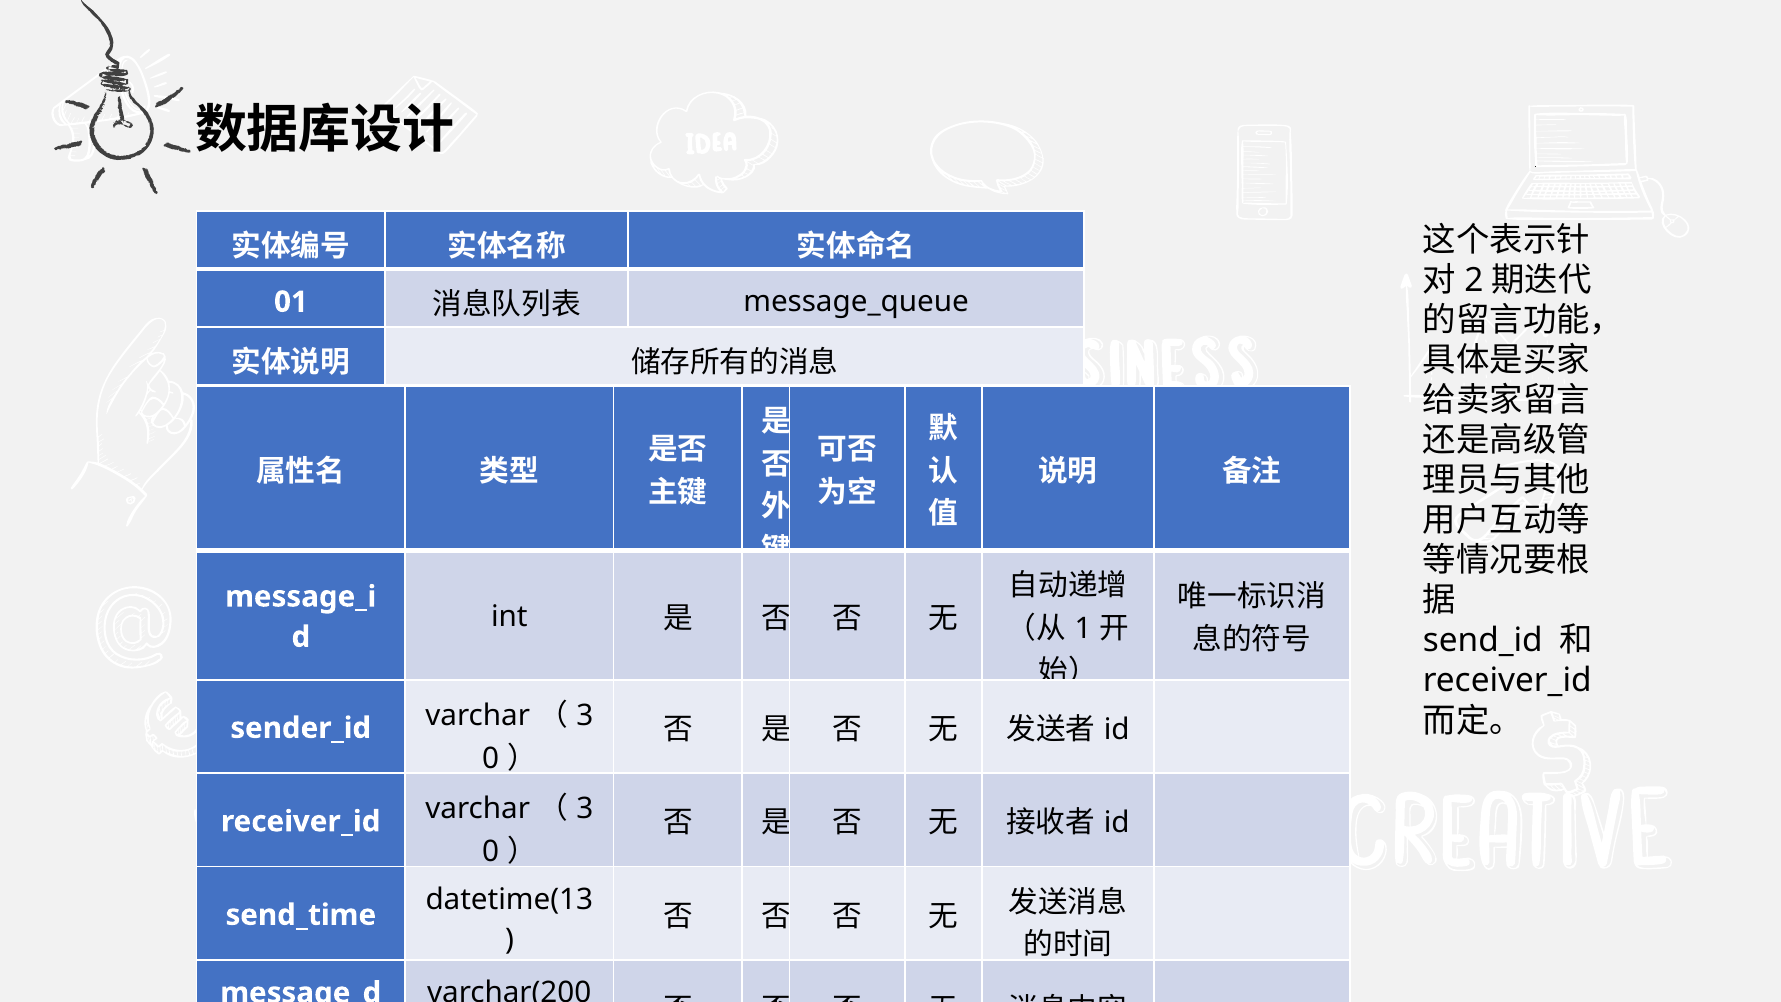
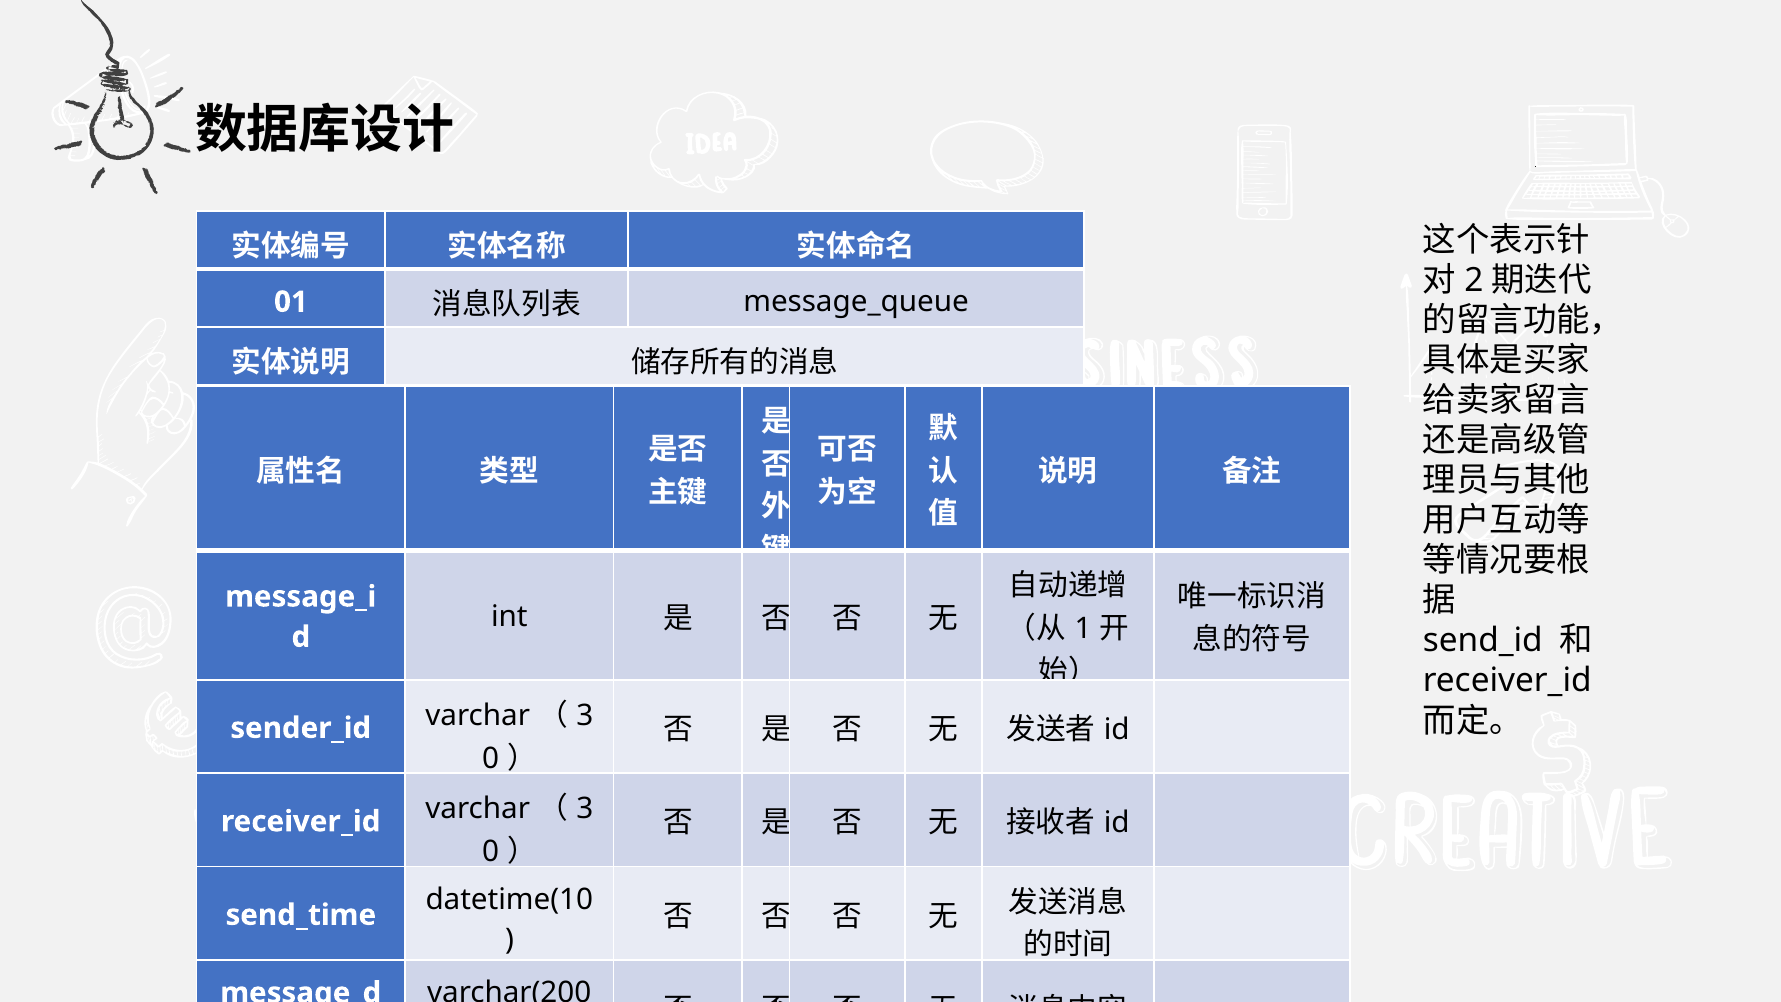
datetime(13: datetime(13 -> datetime(10 (509, 899)
